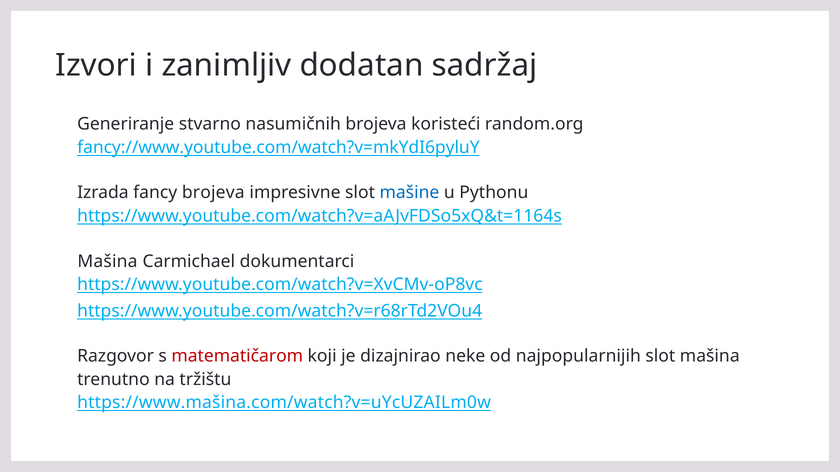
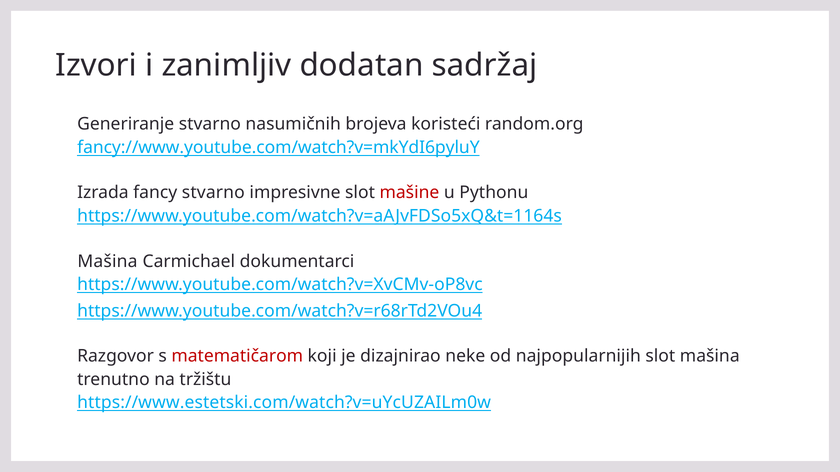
fancy brojeva: brojeva -> stvarno (213, 193)
mašine colour: blue -> red (409, 193)
https://www.mašina.com/watch?v=uYcUZAILm0w: https://www.mašina.com/watch?v=uYcUZAILm0w -> https://www.estetski.com/watch?v=uYcUZAILm0w (284, 403)
